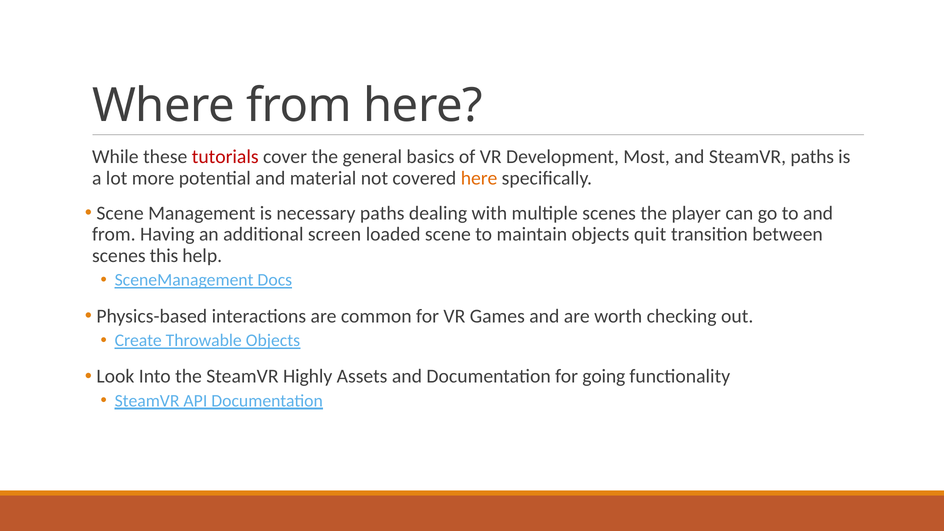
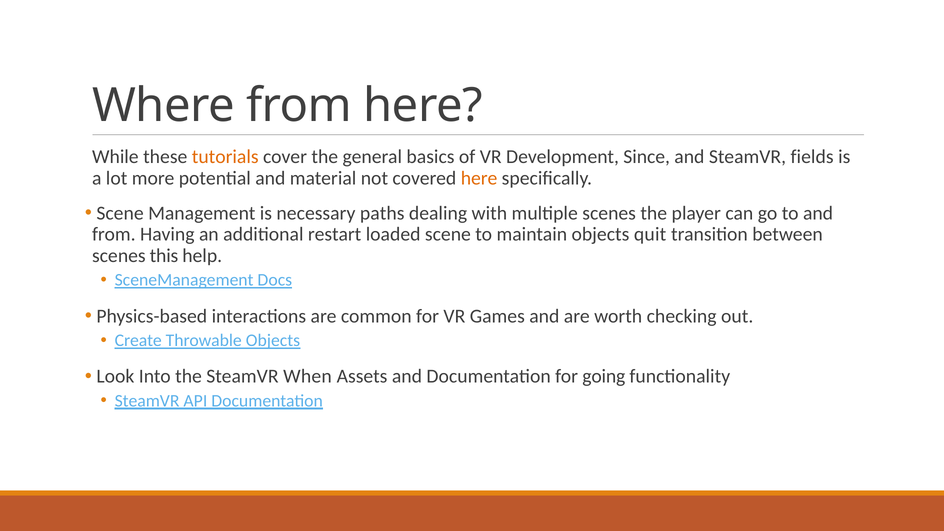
tutorials colour: red -> orange (225, 157)
Most: Most -> Since (647, 157)
SteamVR paths: paths -> fields (812, 157)
screen: screen -> restart (335, 234)
Highly: Highly -> When (308, 376)
